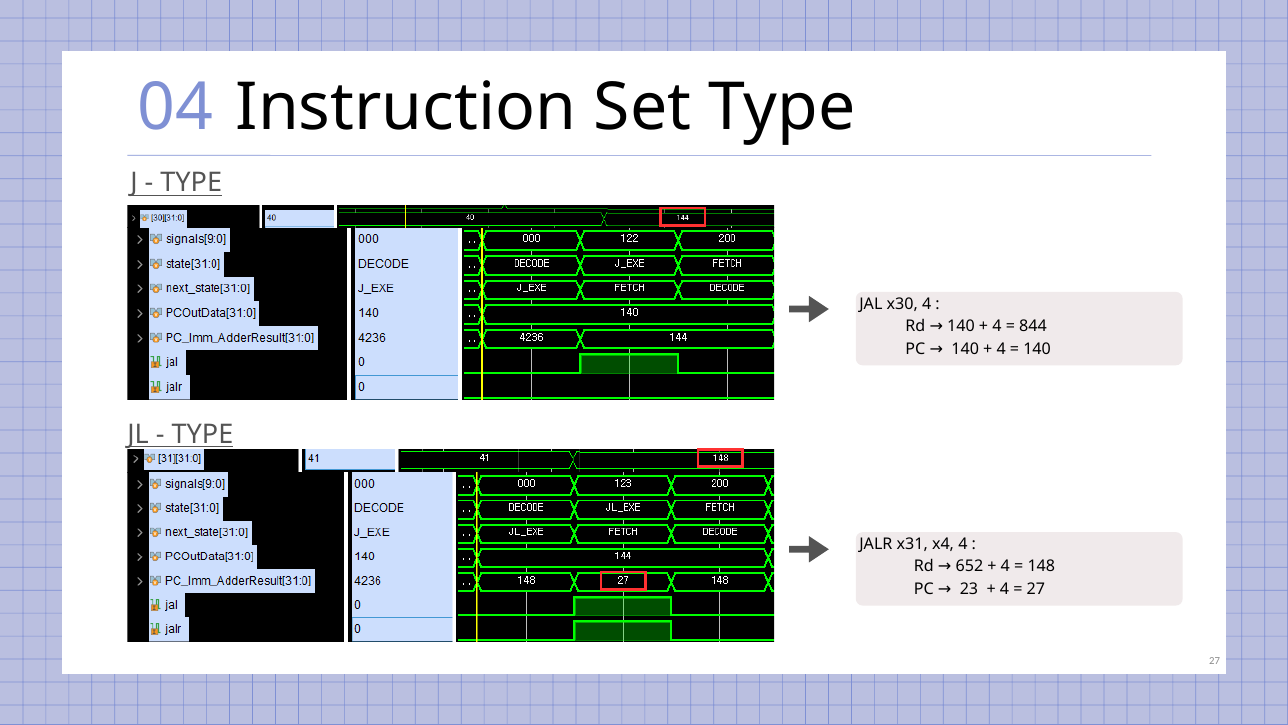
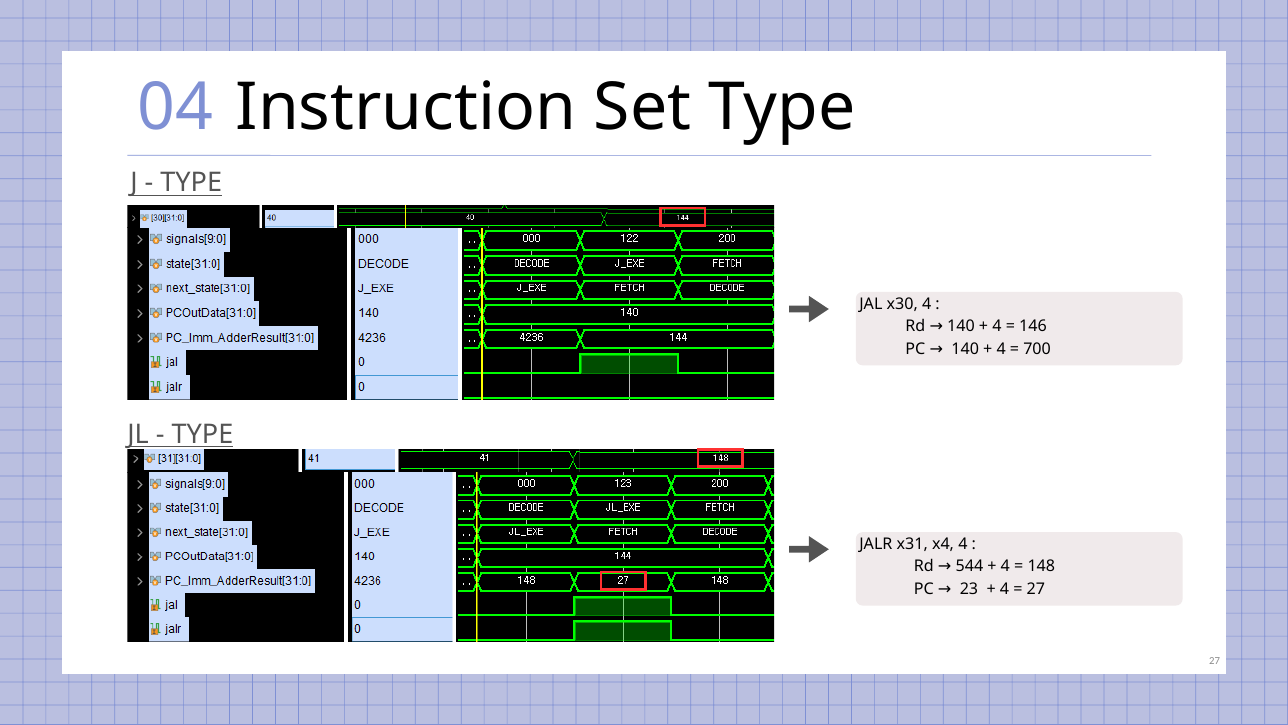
844: 844 -> 146 (1033, 326)
140: 140 -> 700 (1037, 349)
652: 652 -> 544 (969, 566)
